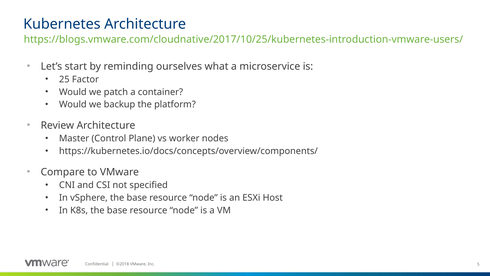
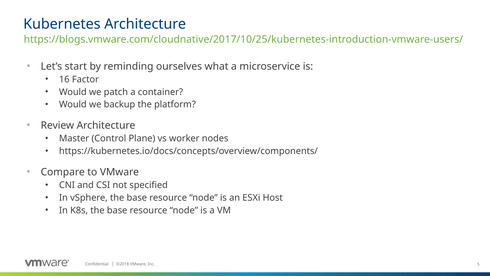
25: 25 -> 16 (64, 79)
